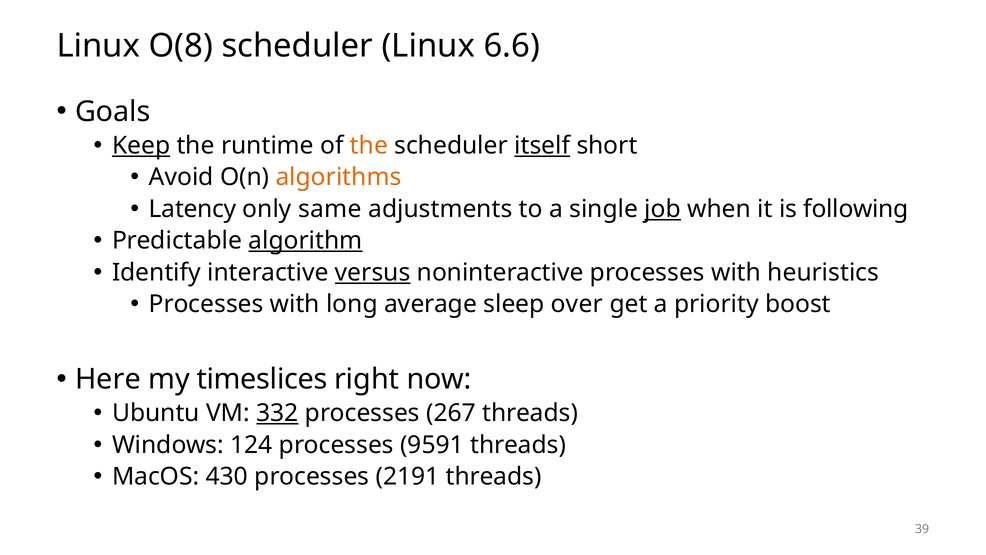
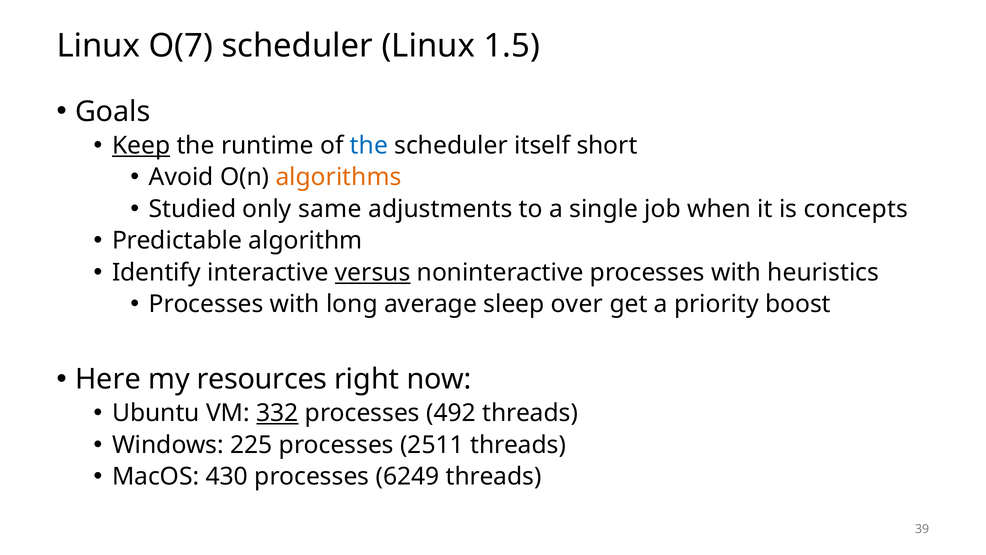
O(8: O(8 -> O(7 (181, 46)
6.6: 6.6 -> 1.5 (512, 46)
the colour: orange -> blue (369, 145)
itself underline: present -> none (542, 145)
Latency: Latency -> Studied (193, 209)
job underline: present -> none (663, 209)
following: following -> concepts (856, 209)
algorithm underline: present -> none (305, 241)
timeslices: timeslices -> resources (262, 379)
267: 267 -> 492 (451, 413)
124: 124 -> 225 (251, 445)
9591: 9591 -> 2511 (432, 445)
2191: 2191 -> 6249 (408, 476)
